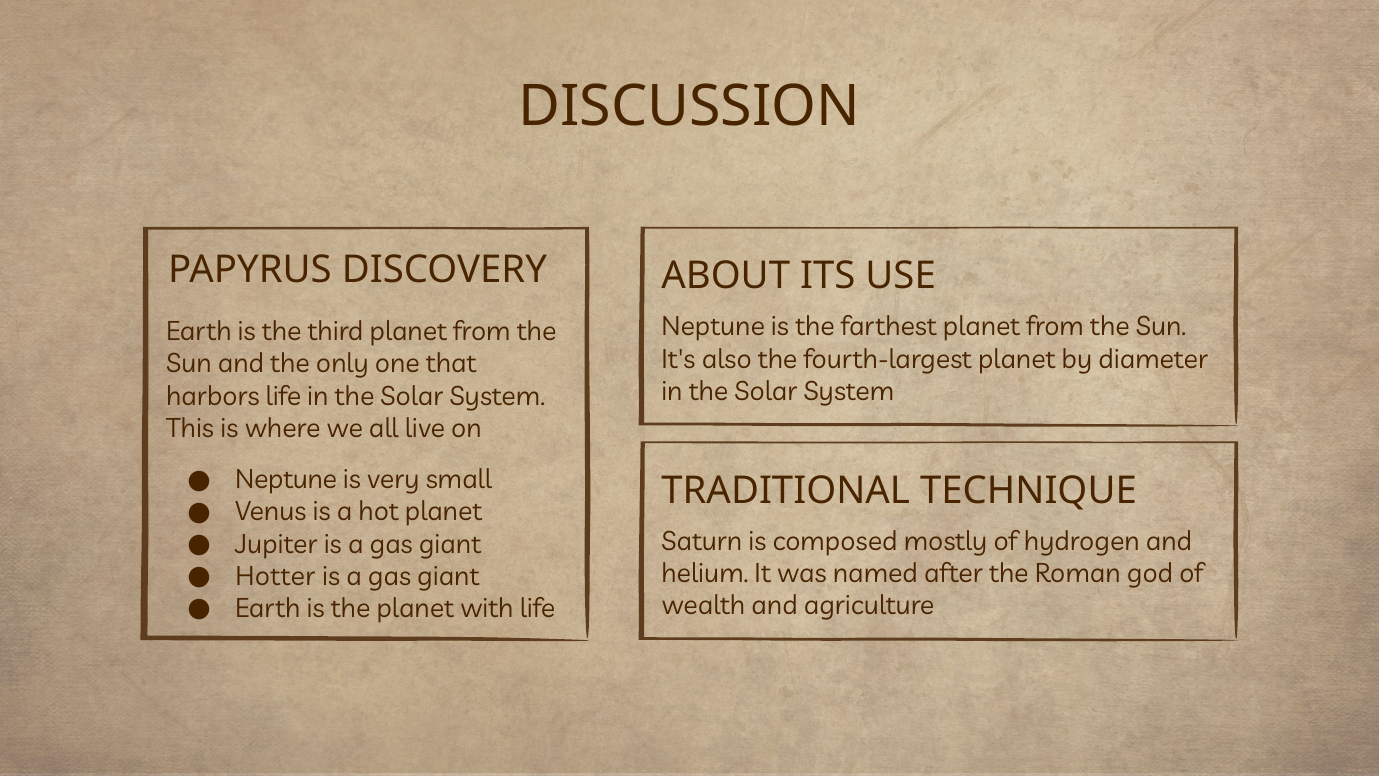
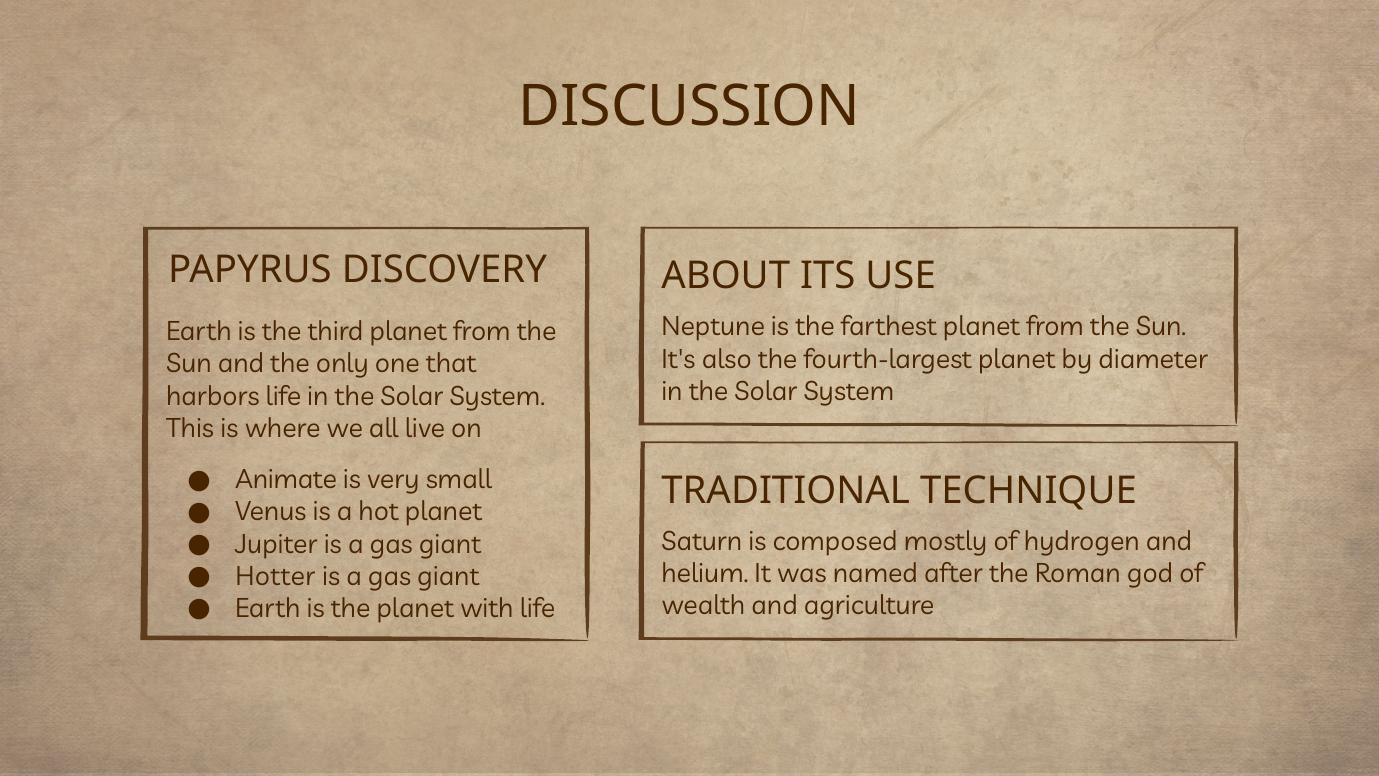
Neptune: Neptune -> Animate (286, 480)
